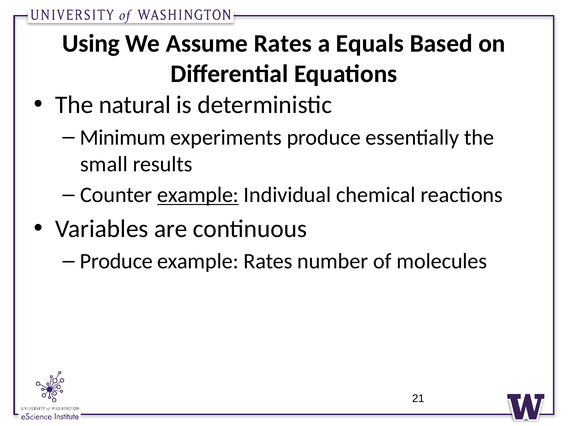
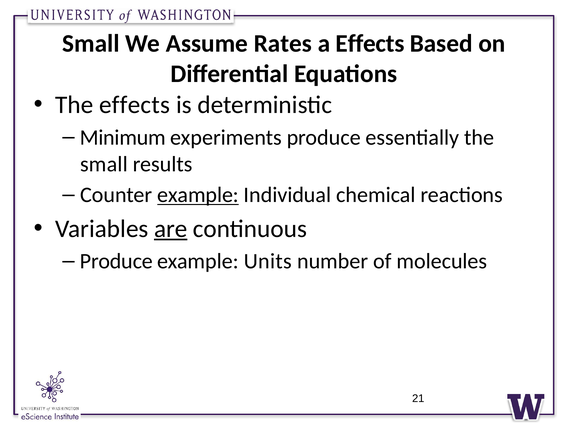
Using: Using -> Small (91, 43)
a Equals: Equals -> Effects (370, 43)
The natural: natural -> effects (135, 105)
are underline: none -> present (171, 229)
example Rates: Rates -> Units (268, 261)
